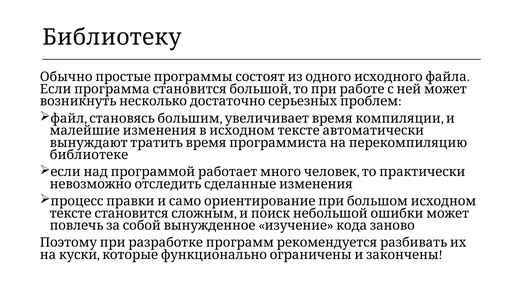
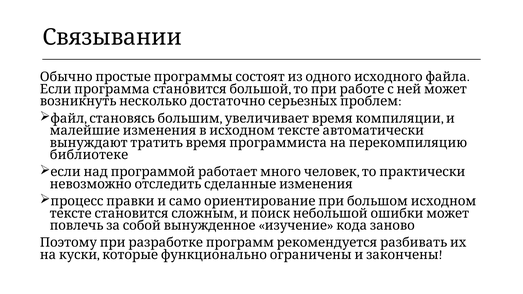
Библиотеку: Библиотеку -> Связывании (112, 37)
